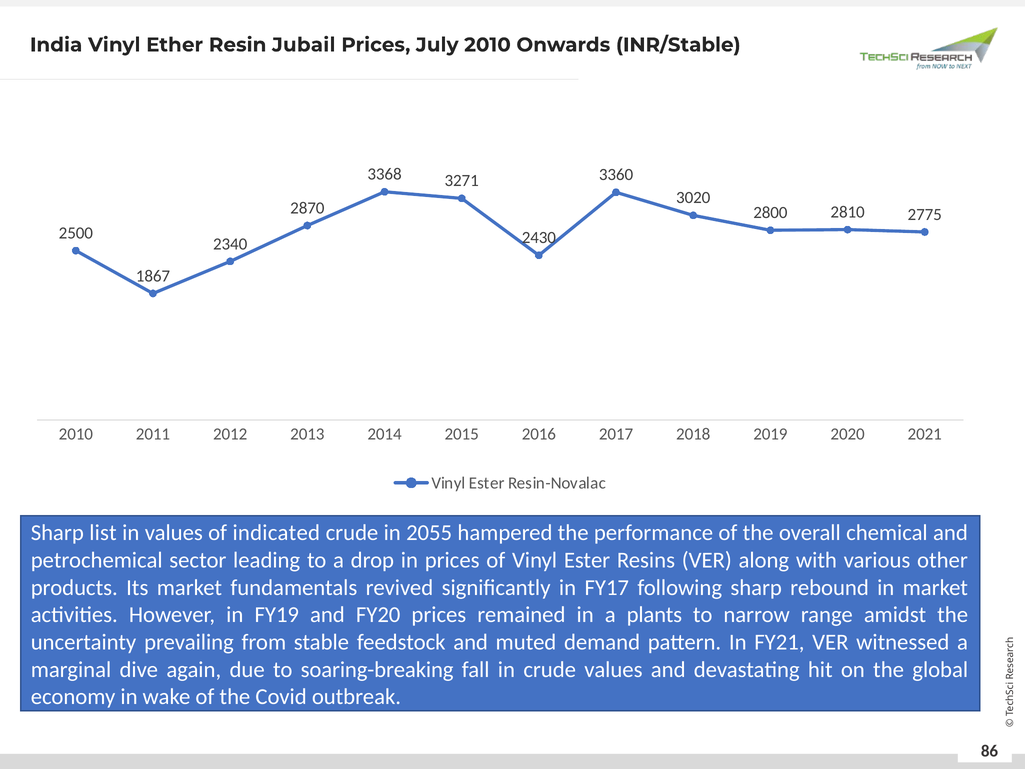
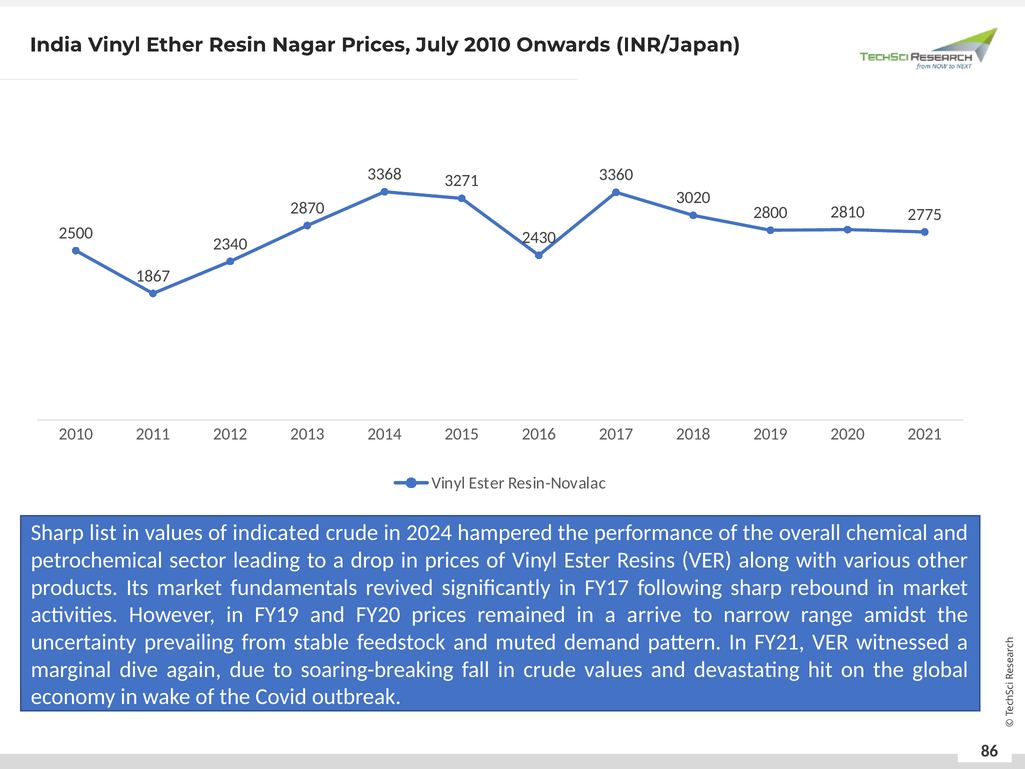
Jubail: Jubail -> Nagar (304, 45)
INR/Stable: INR/Stable -> INR/Japan (678, 45)
2055: 2055 -> 2024 (429, 533)
plants: plants -> arrive (654, 615)
